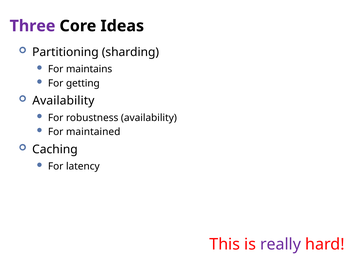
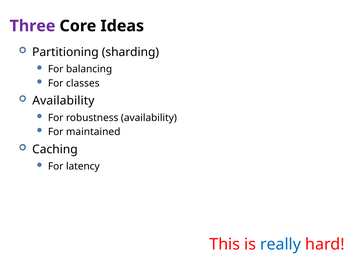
maintains: maintains -> balancing (89, 69)
getting: getting -> classes (83, 83)
really colour: purple -> blue (281, 244)
